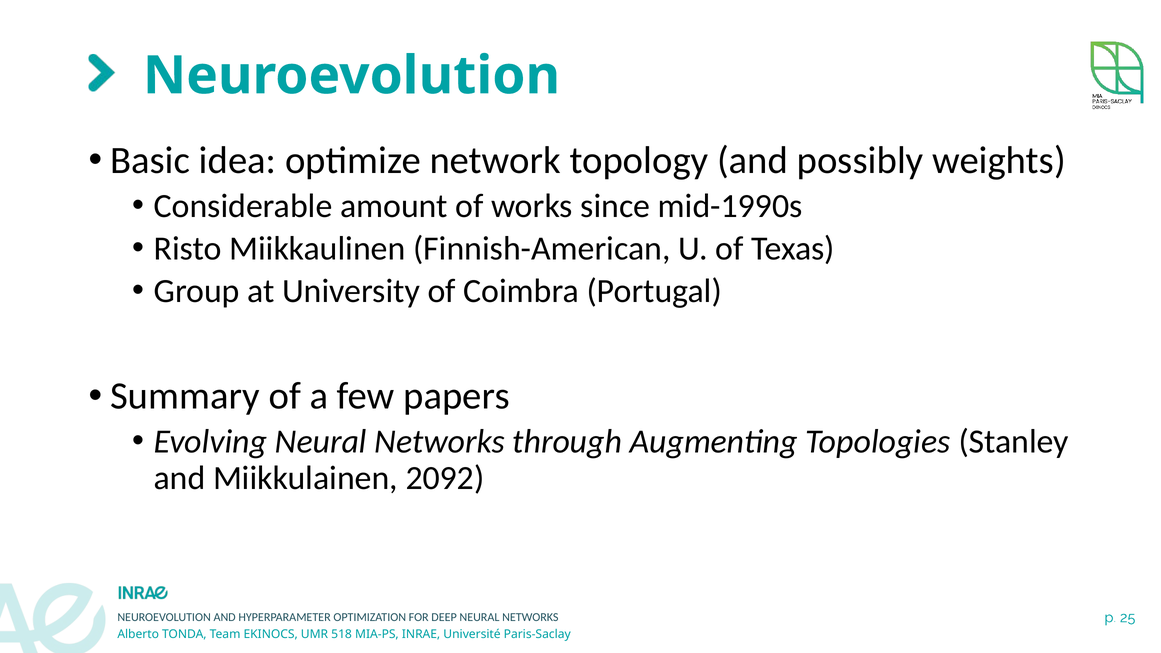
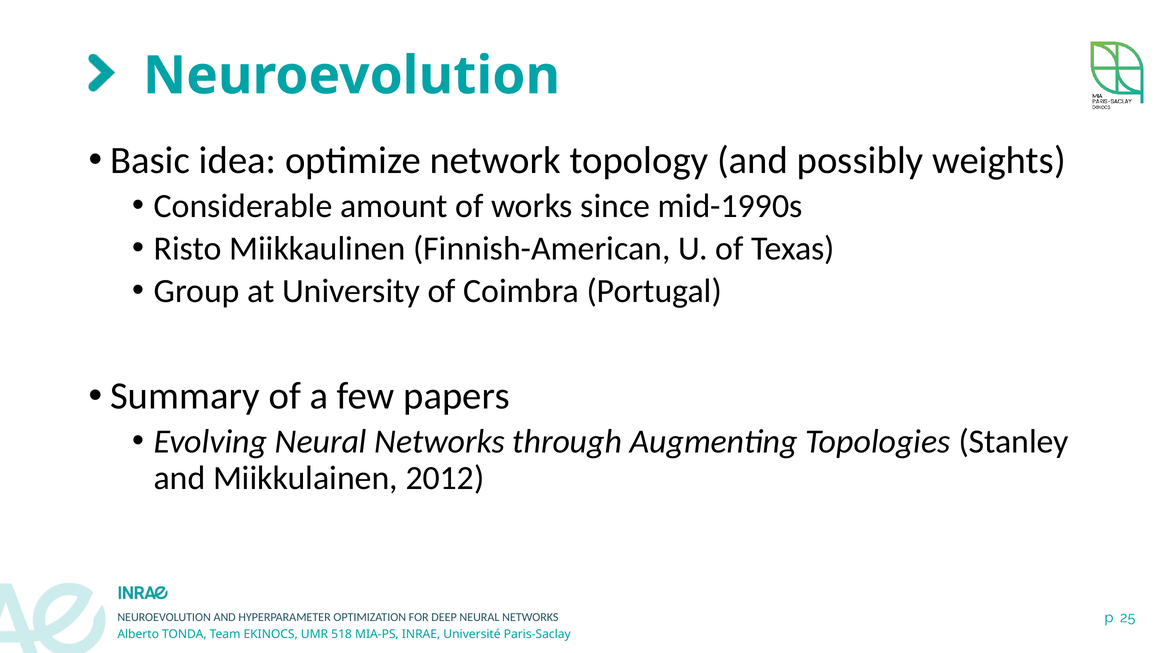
2092: 2092 -> 2012 (445, 478)
